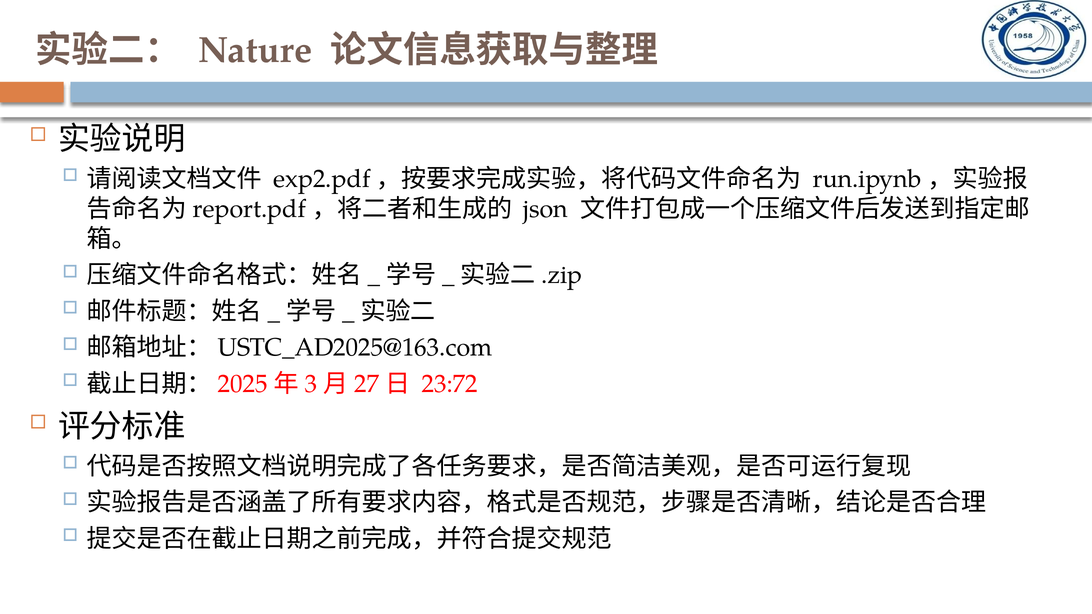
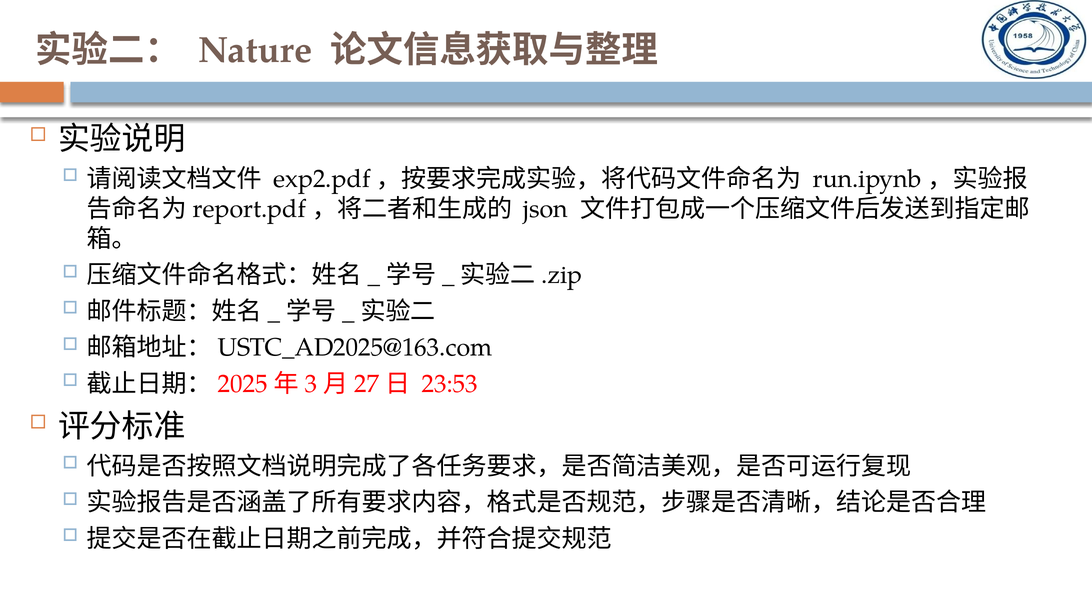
23:72: 23:72 -> 23:53 (450, 384)
